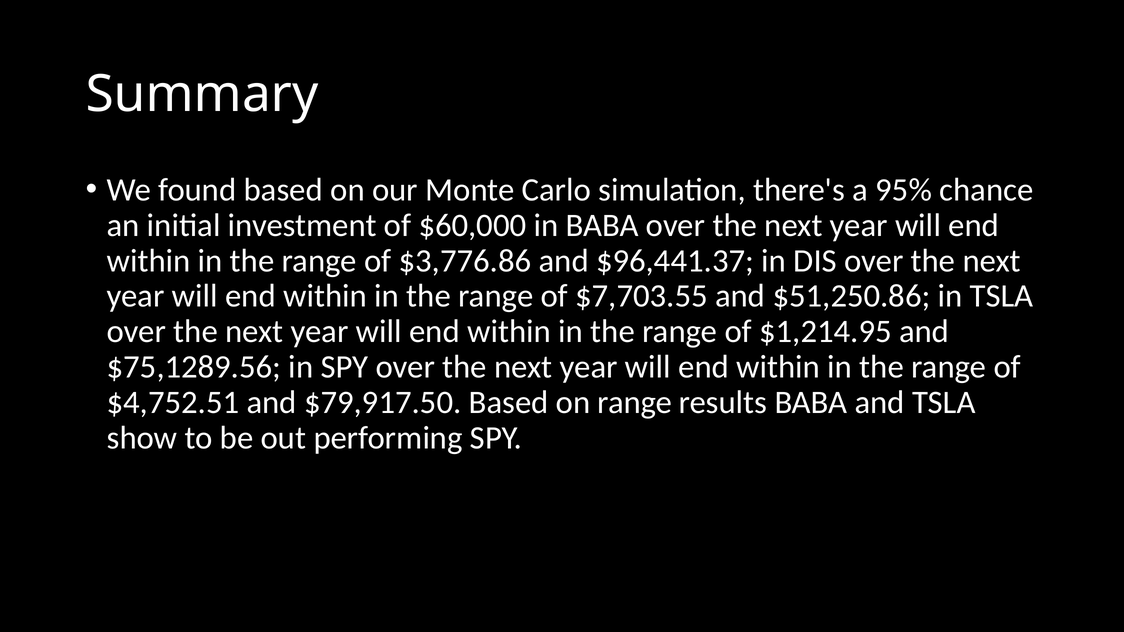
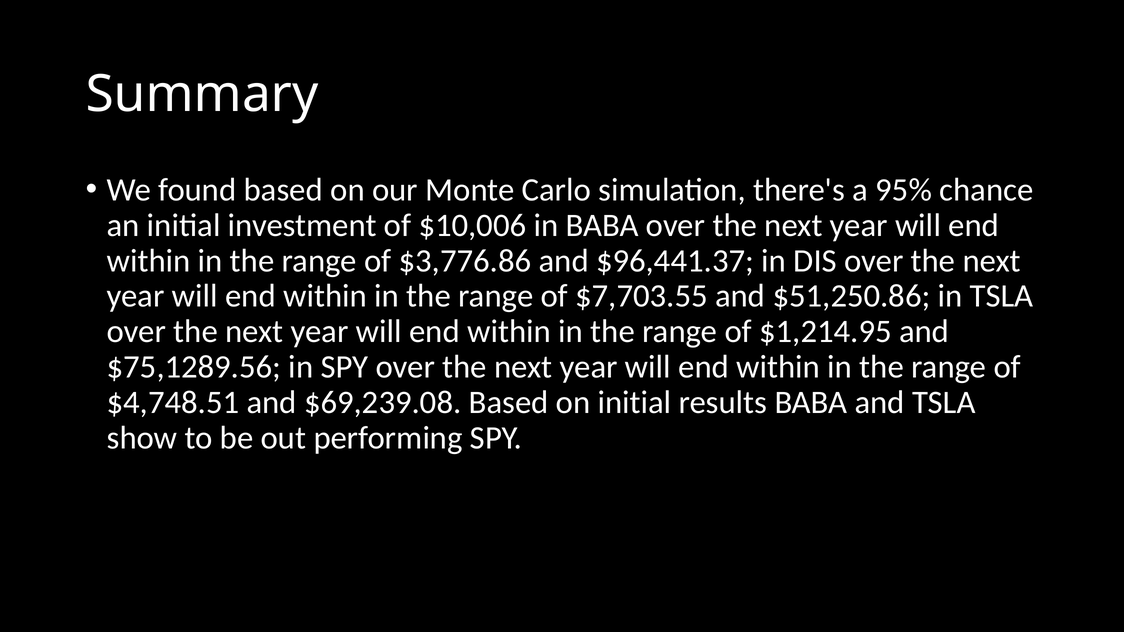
$60,000: $60,000 -> $10,006 (472, 225)
$4,752.51: $4,752.51 -> $4,748.51 (173, 403)
$79,917.50: $79,917.50 -> $69,239.08 (383, 403)
on range: range -> initial (634, 403)
